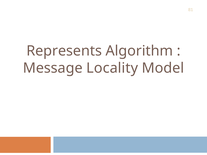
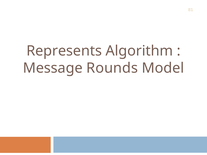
Locality: Locality -> Rounds (112, 68)
